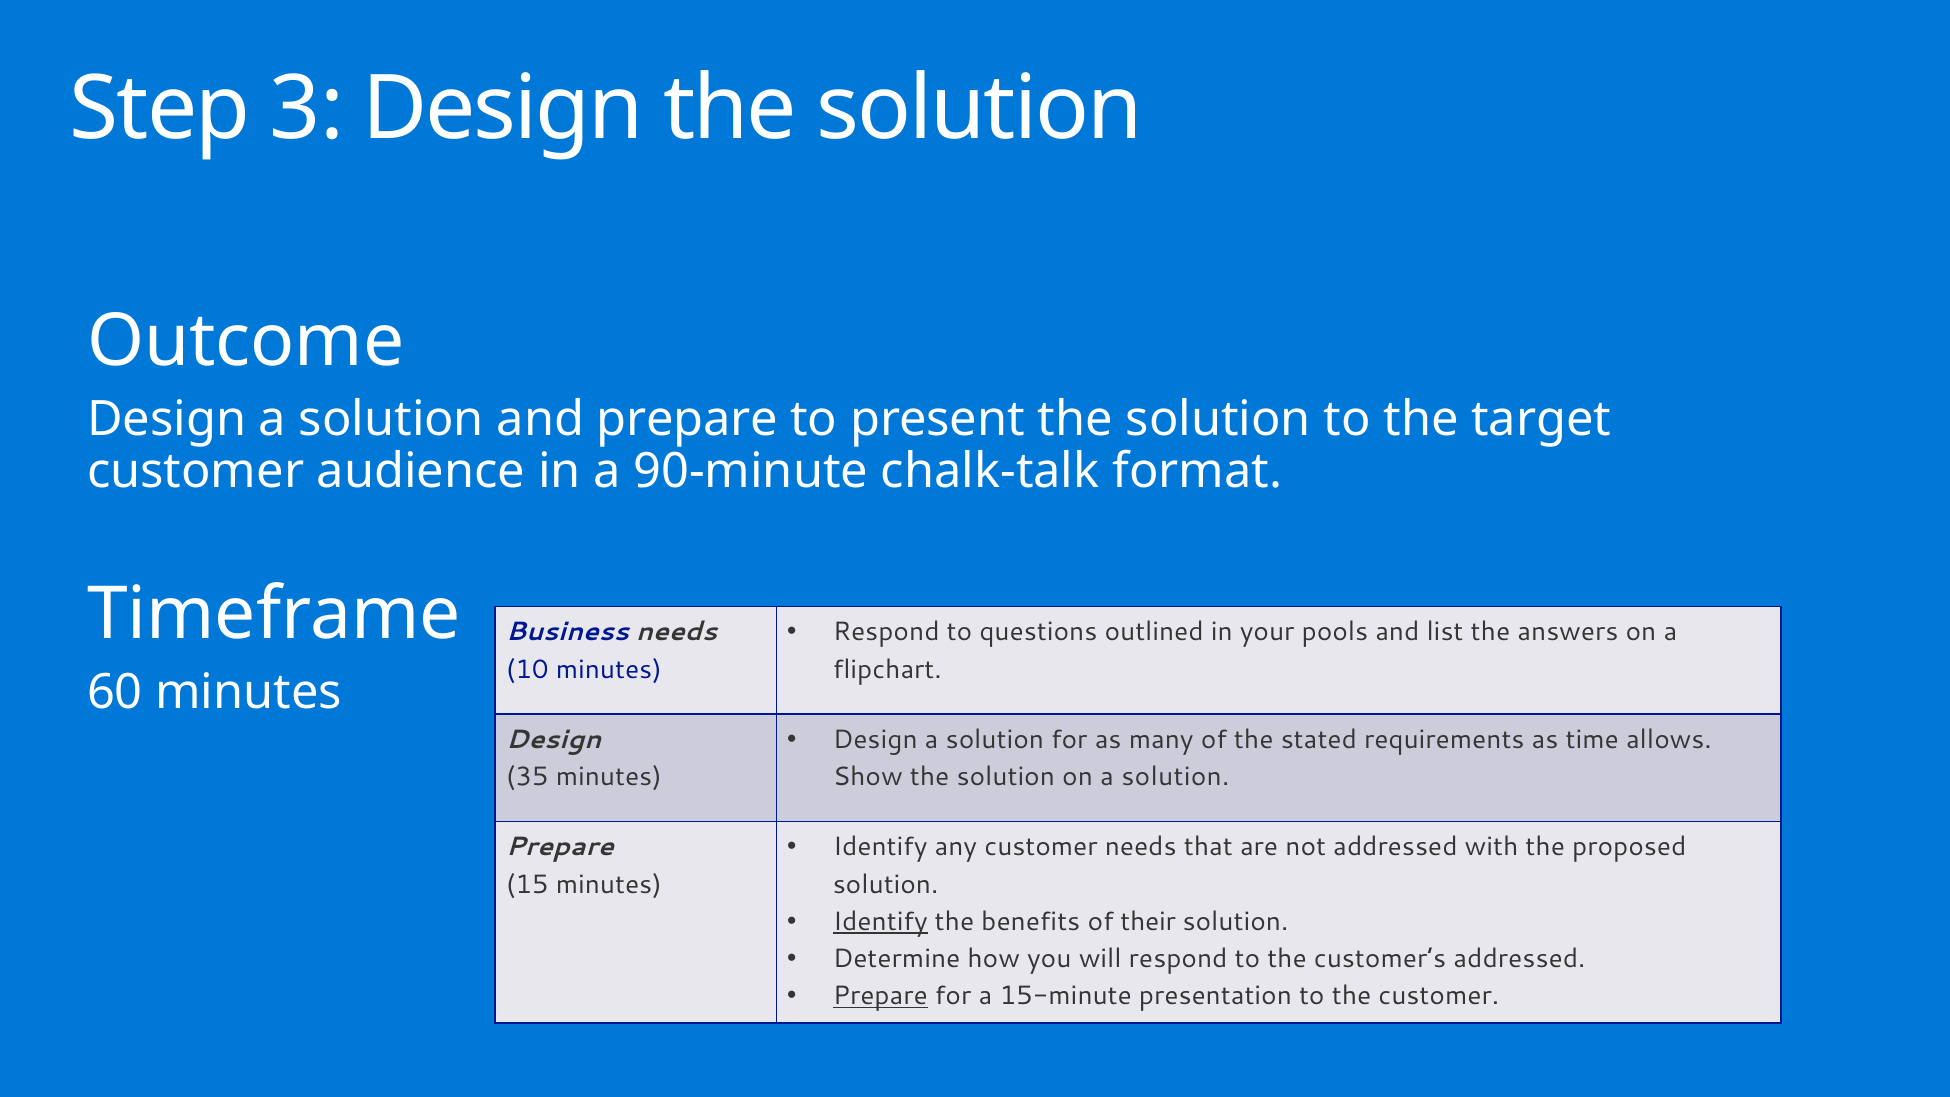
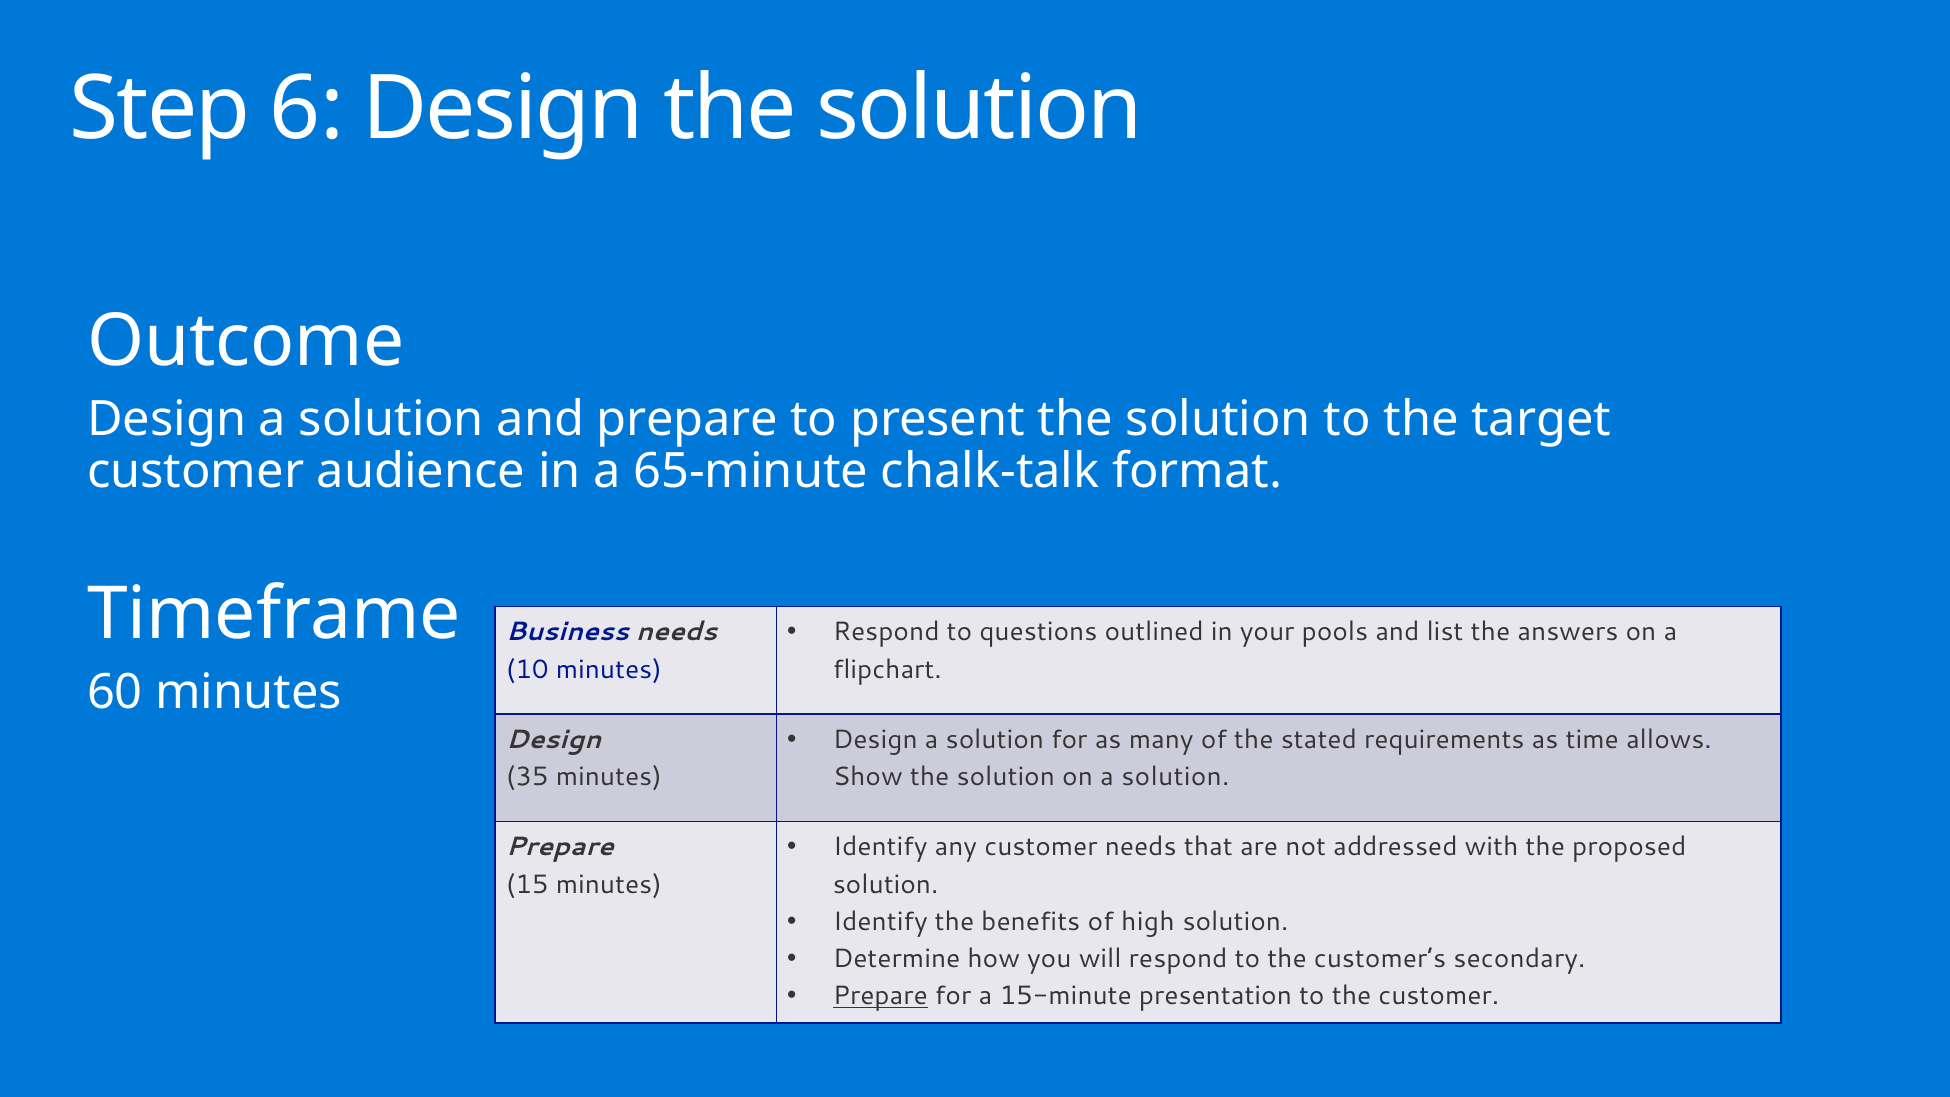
3: 3 -> 6 (307, 109)
90-minute: 90-minute -> 65-minute (751, 472)
Identify underline: present -> none (880, 922)
their: their -> high (1148, 922)
customer’s addressed: addressed -> secondary (1519, 959)
